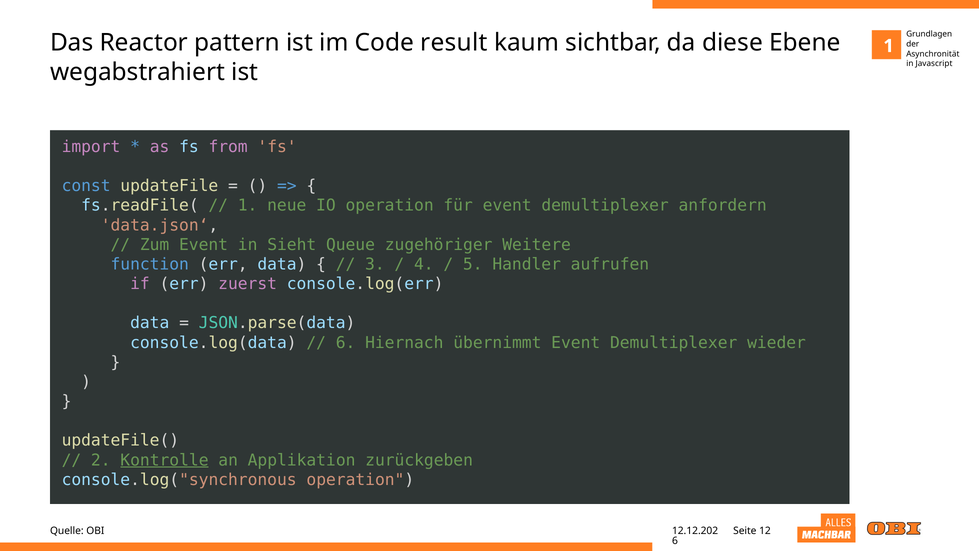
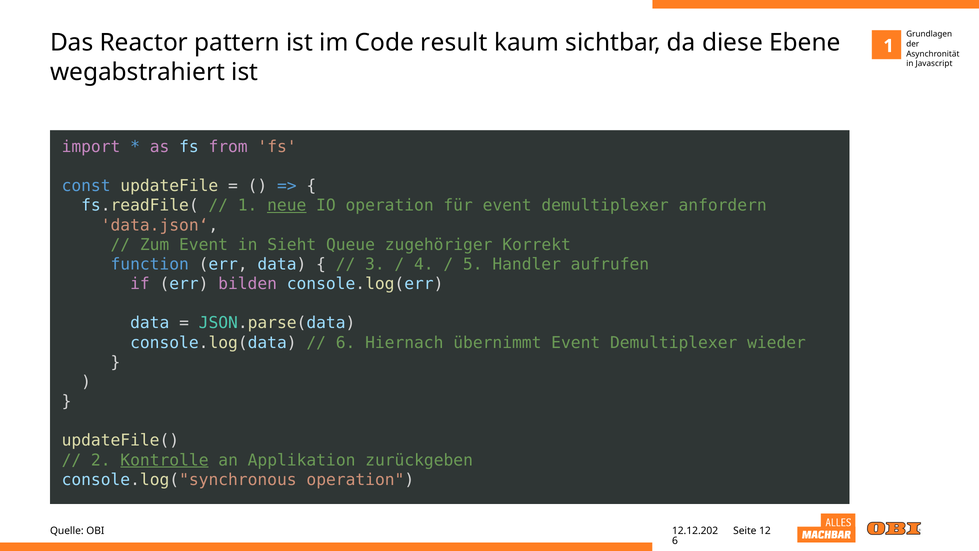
neue underline: none -> present (287, 205)
Weitere: Weitere -> Korrekt (537, 245)
zuerst: zuerst -> bilden (248, 284)
